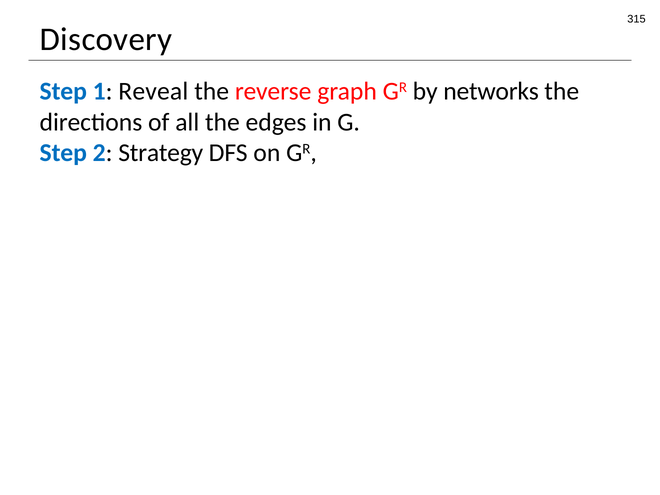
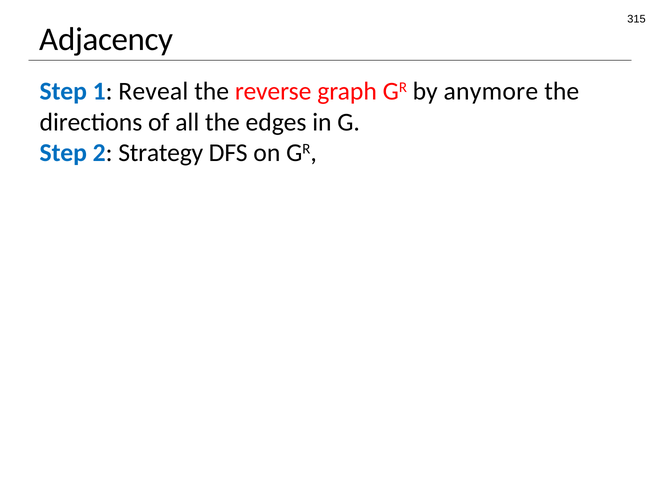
Discovery: Discovery -> Adjacency (106, 40)
networks: networks -> anymore (491, 91)
